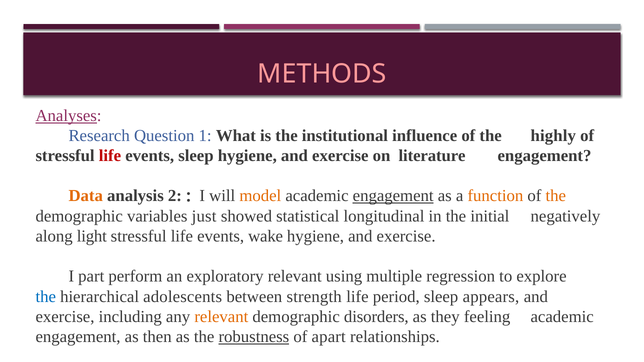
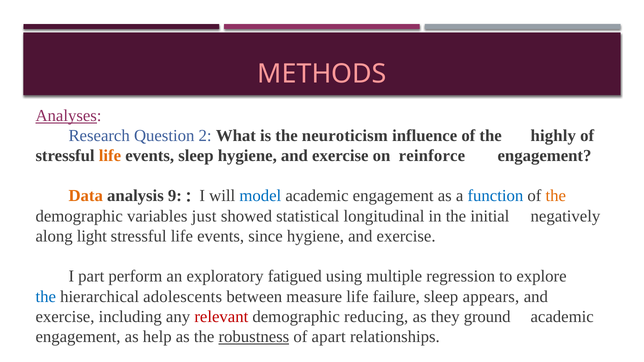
1: 1 -> 2 (205, 136)
institutional: institutional -> neuroticism (345, 136)
life colour: red -> orange (110, 156)
literature: literature -> reinforce (432, 156)
2: 2 -> 9 (175, 196)
model colour: orange -> blue (260, 196)
engagement underline: present -> none (393, 196)
function colour: orange -> blue (495, 196)
wake: wake -> since (266, 236)
exploratory relevant: relevant -> fatigued (295, 277)
strength: strength -> measure (314, 297)
period: period -> failure (396, 297)
relevant colour: orange -> red (221, 317)
disorders: disorders -> reducing (376, 317)
feeling: feeling -> ground (487, 317)
then: then -> help (157, 337)
